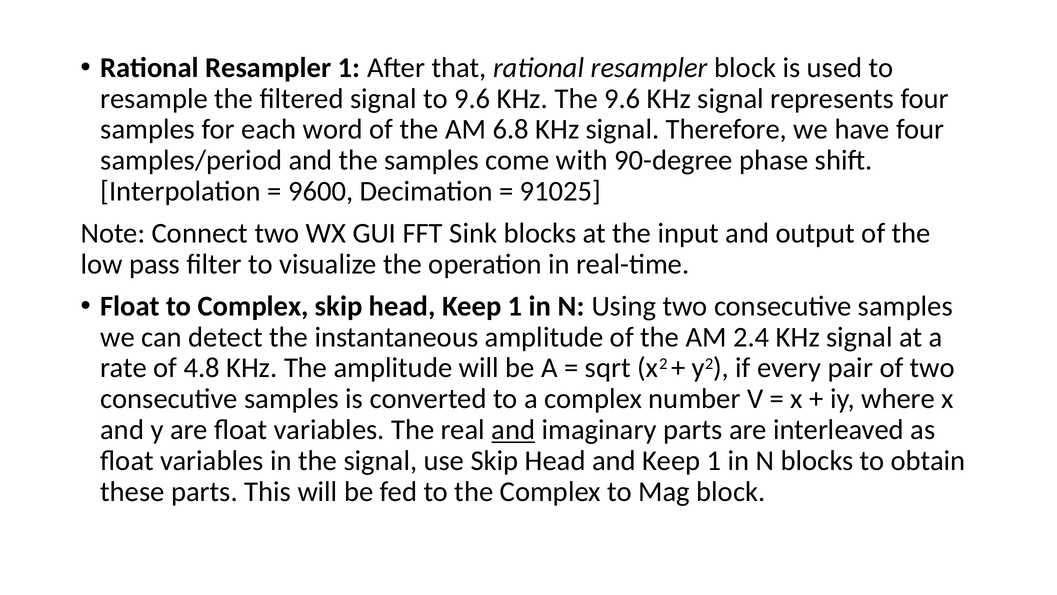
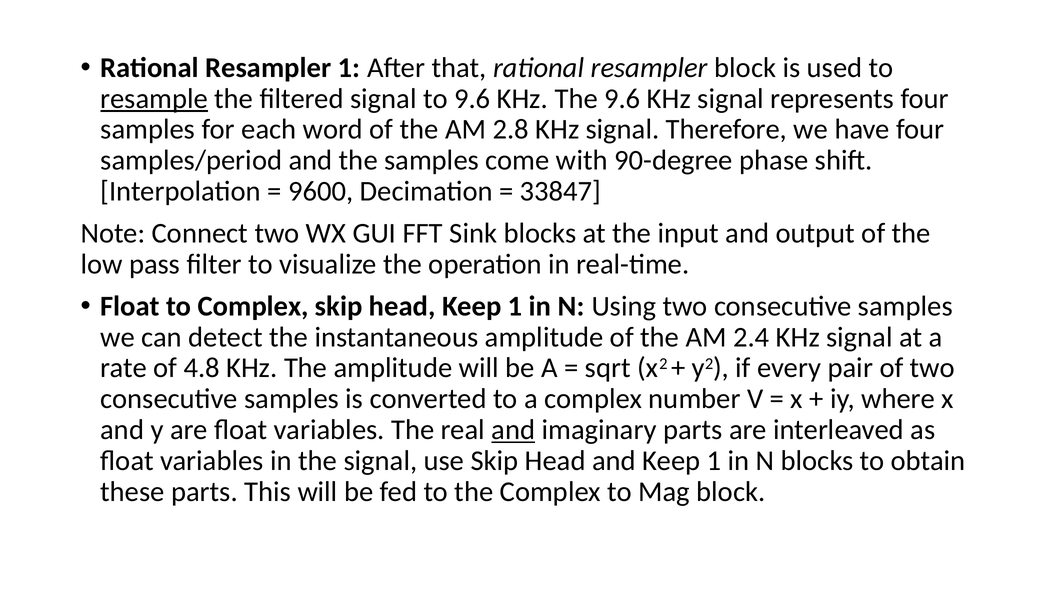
resample underline: none -> present (154, 99)
6.8: 6.8 -> 2.8 (511, 129)
91025: 91025 -> 33847 (560, 191)
